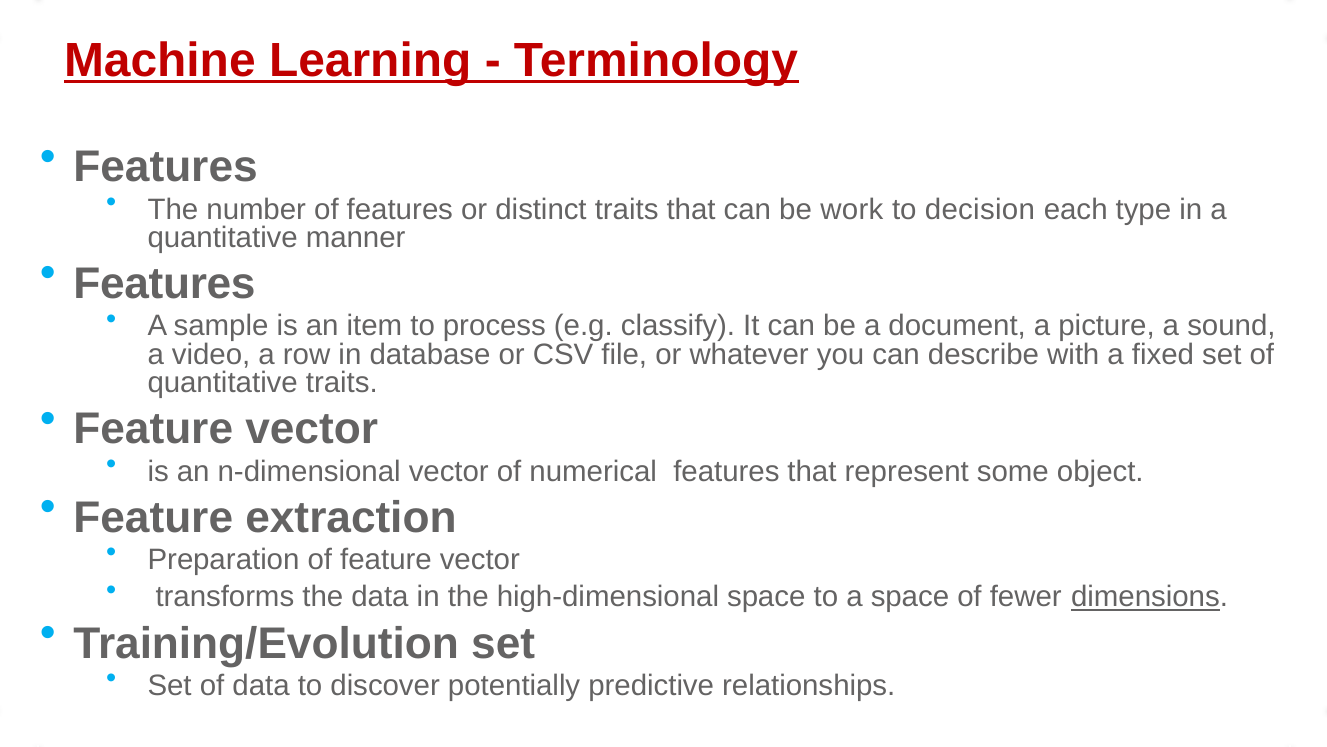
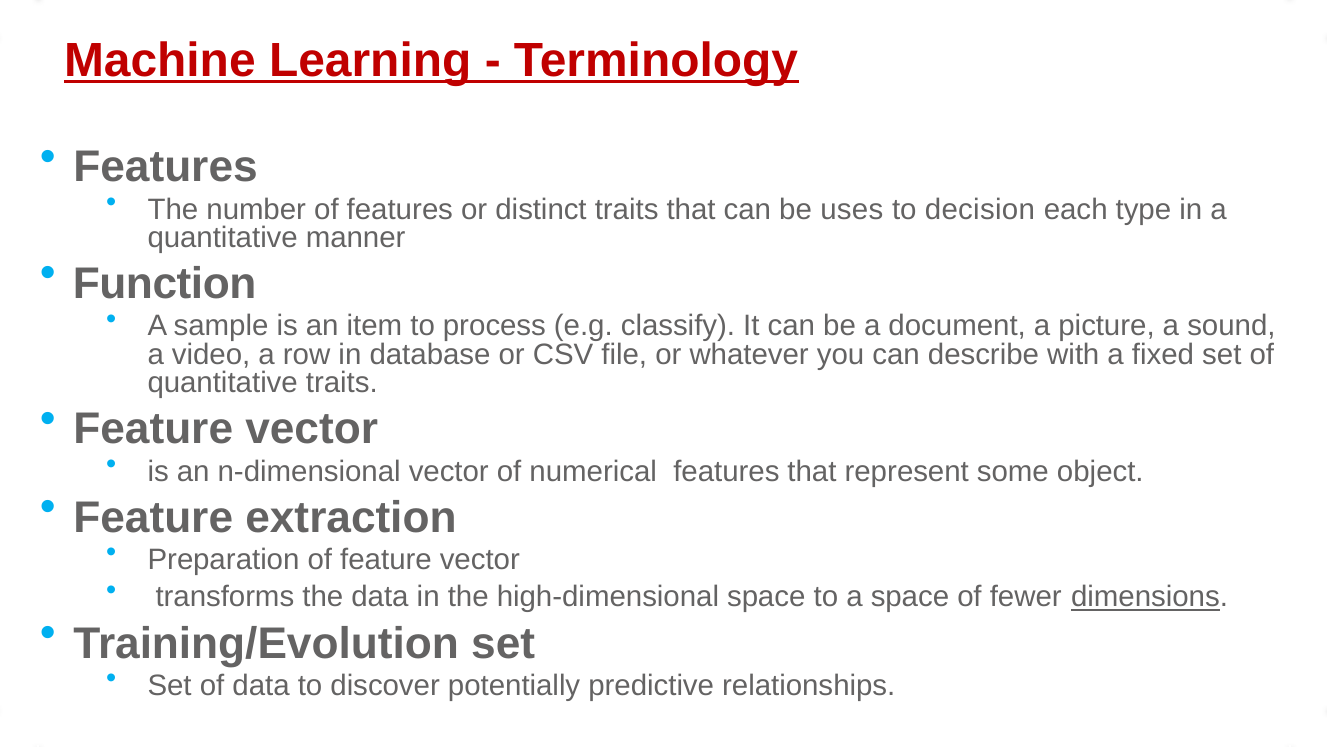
work: work -> uses (852, 209)
Features: Features -> Function (165, 284)
